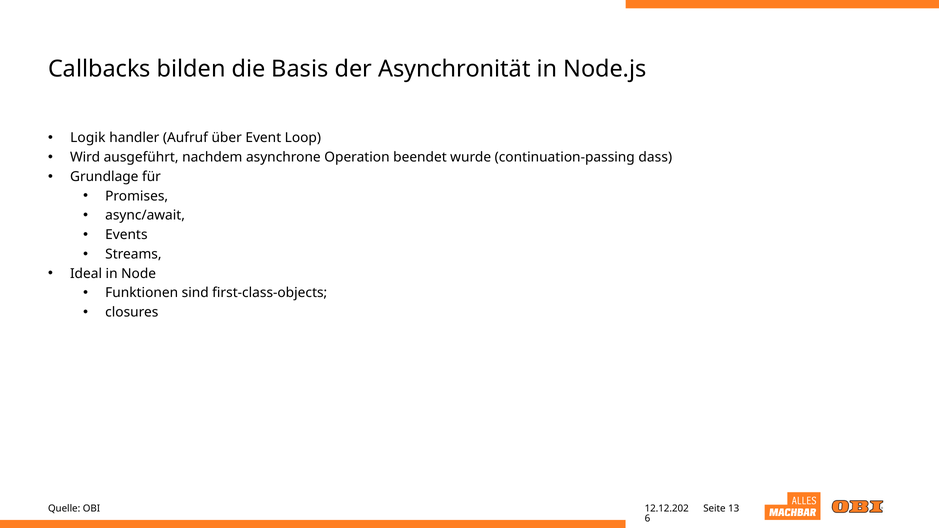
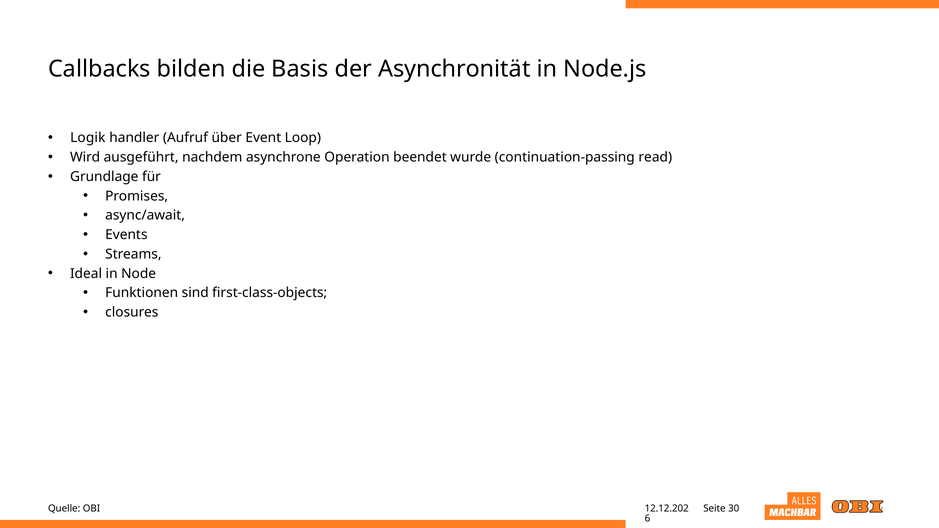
dass: dass -> read (655, 157)
13: 13 -> 30 (734, 509)
